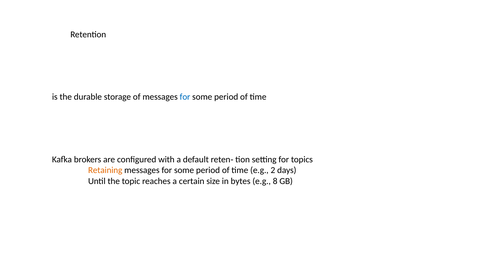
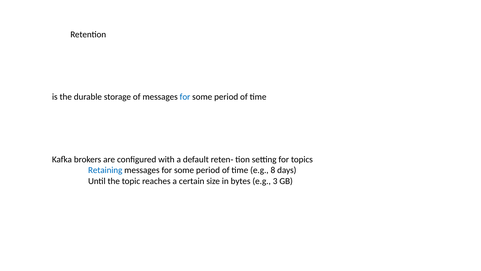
Retaining colour: orange -> blue (105, 170)
2: 2 -> 8 (273, 170)
8: 8 -> 3 (275, 181)
